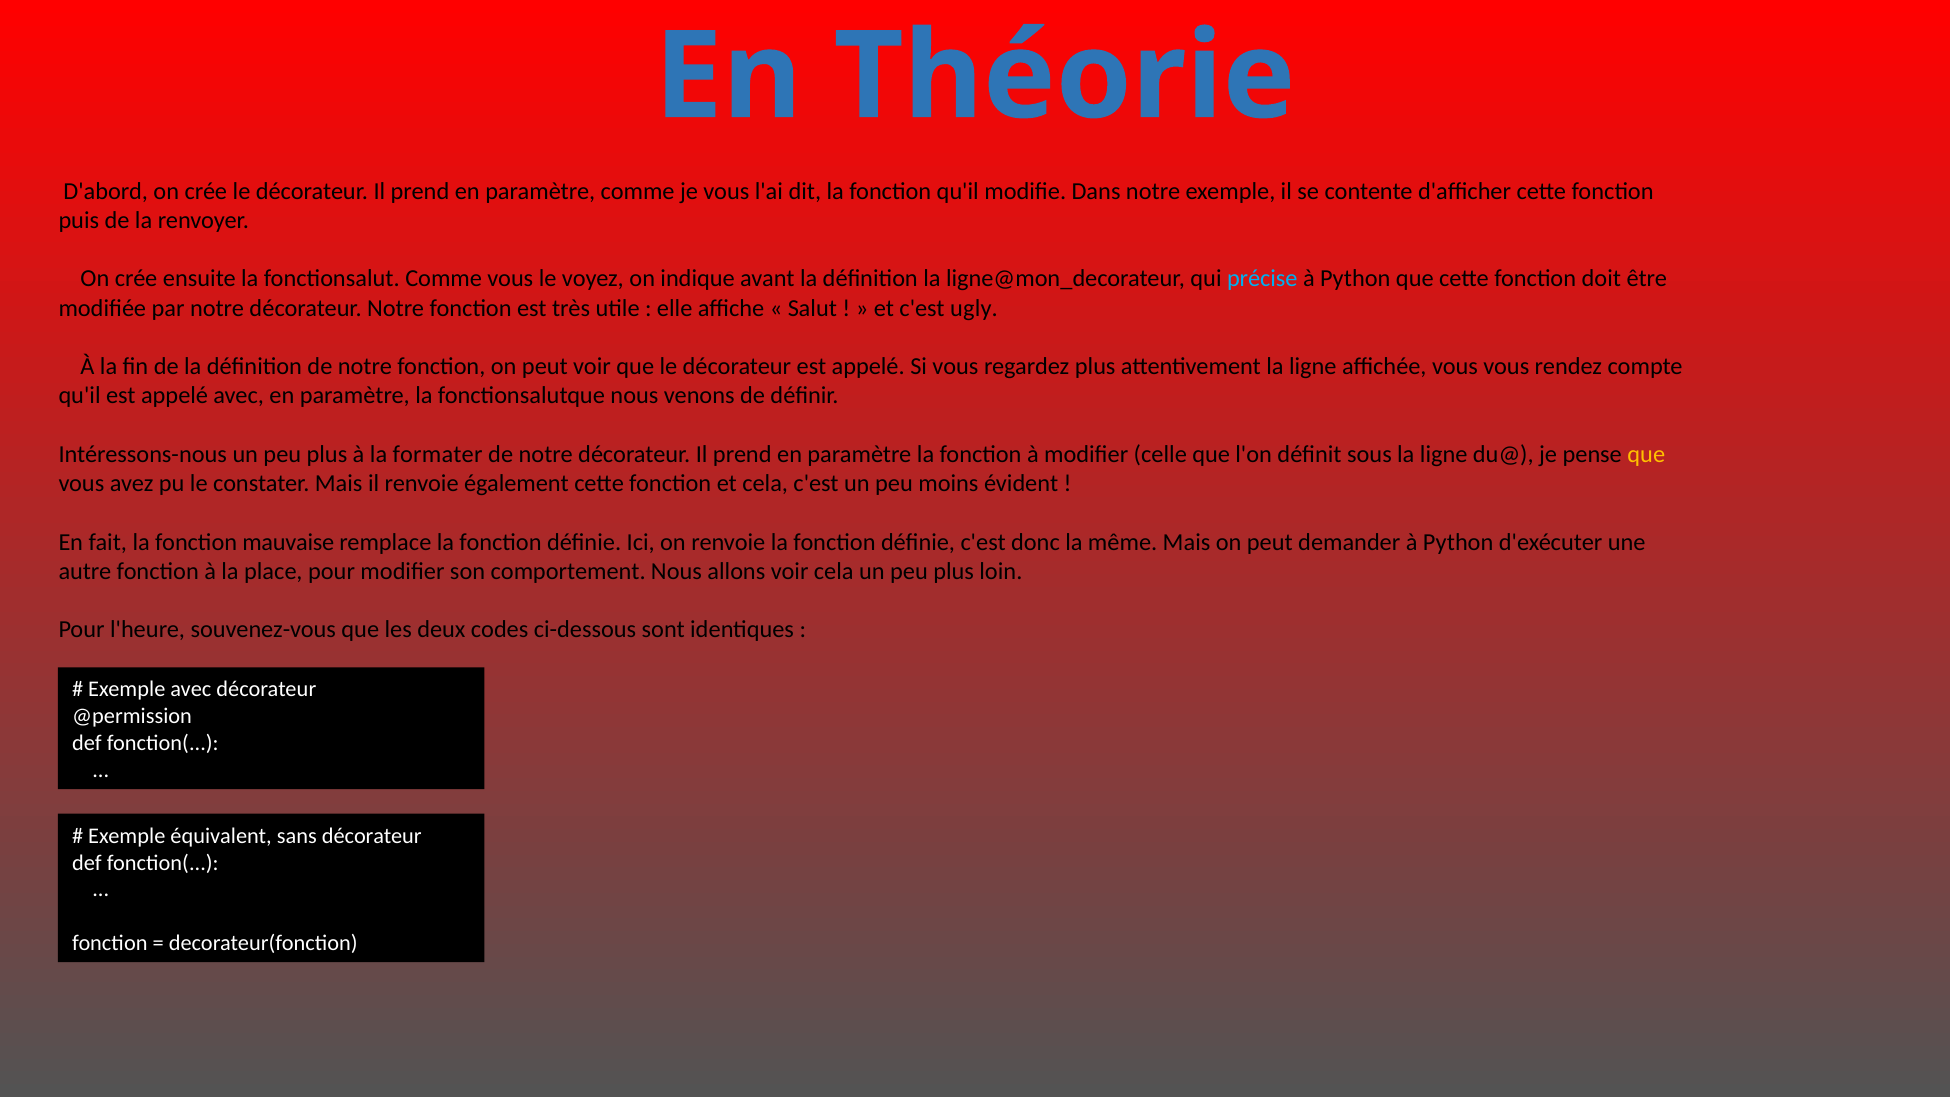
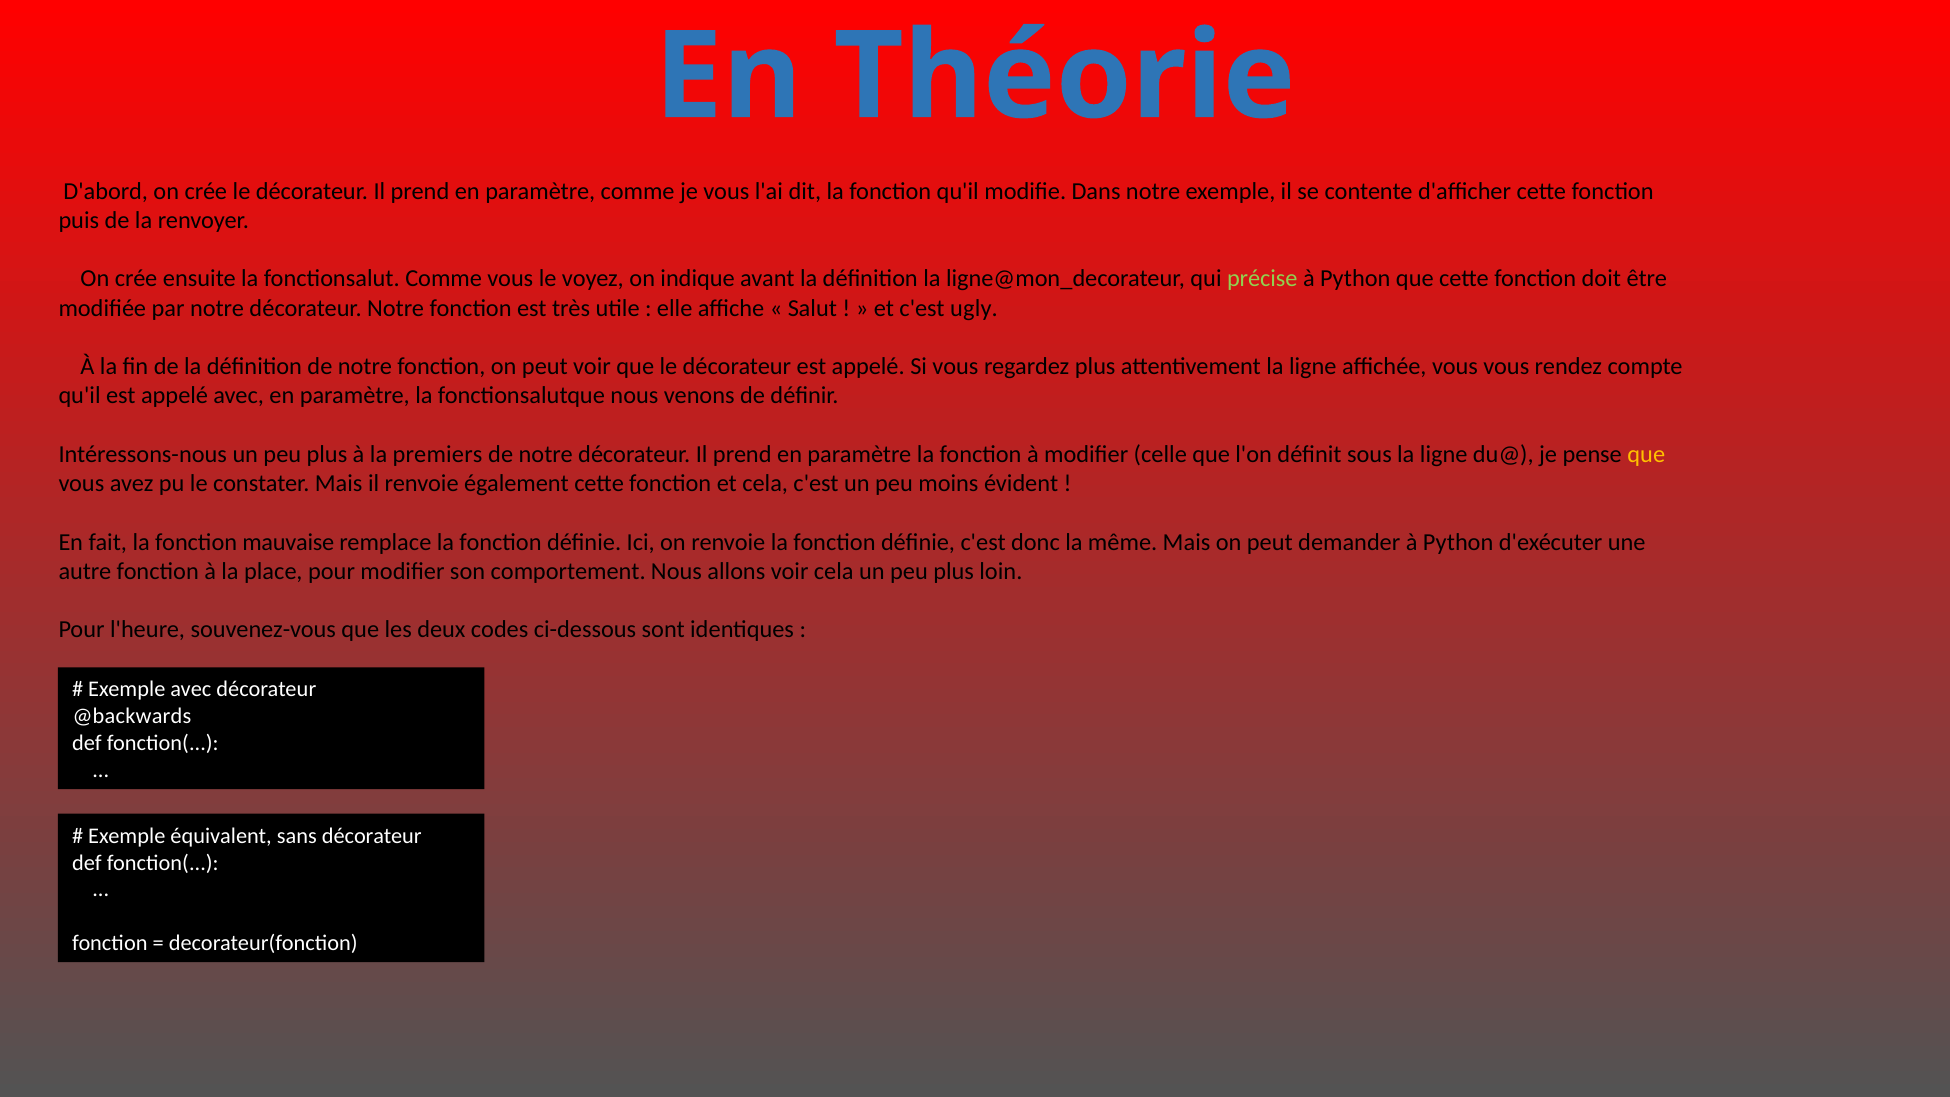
précise colour: light blue -> light green (1262, 279)
formater: formater -> premiers (438, 454)
@permission: @permission -> @backwards (132, 716)
